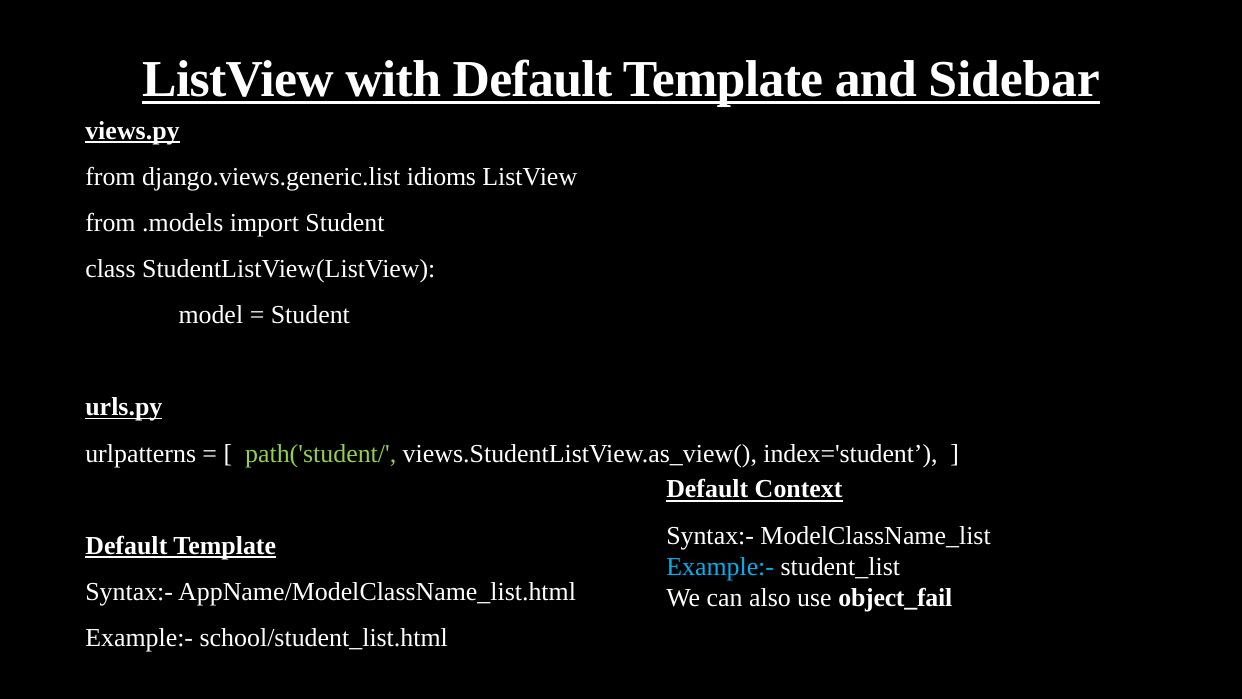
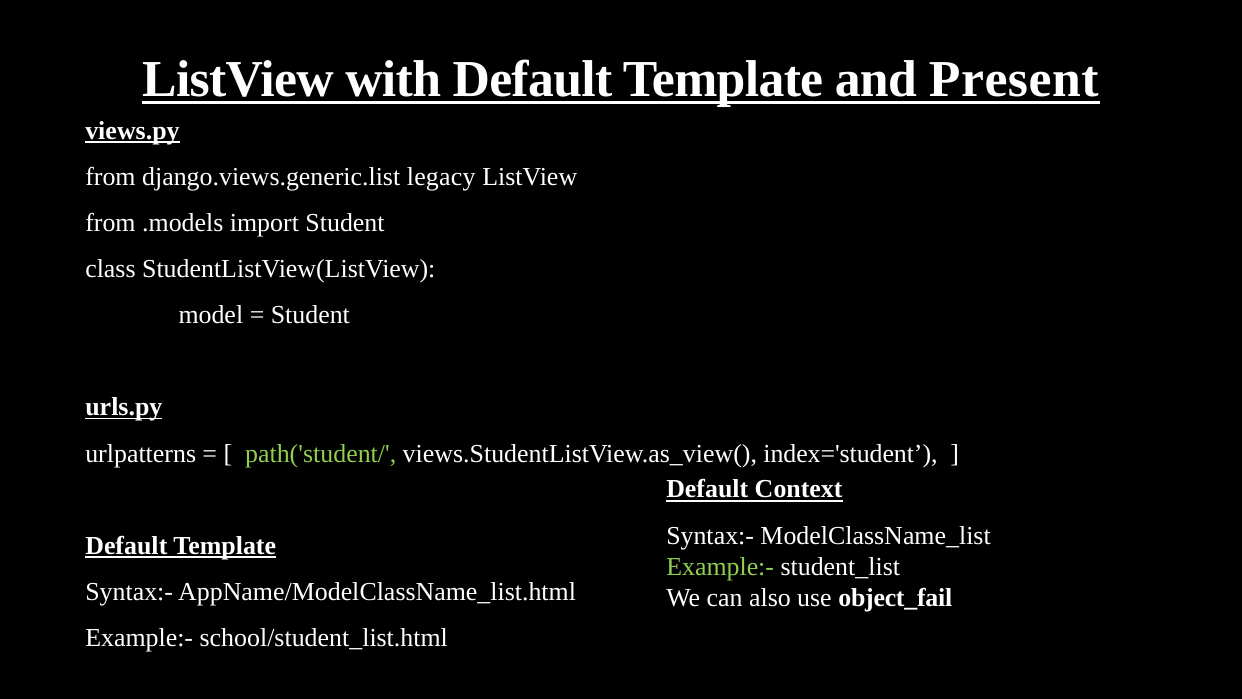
Sidebar: Sidebar -> Present (1014, 80)
idioms: idioms -> legacy (441, 177)
Example:- colour: light blue -> light green (720, 567)
